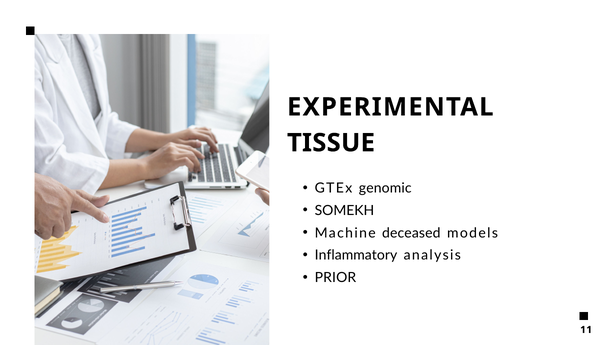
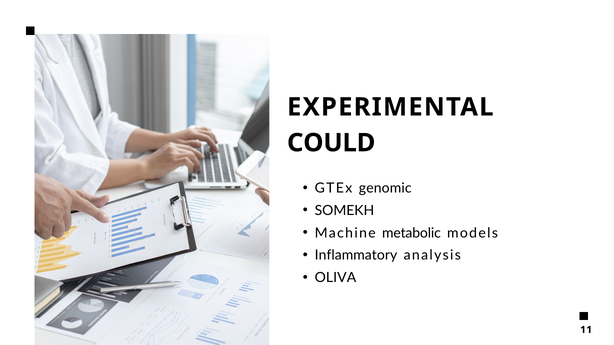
TISSUE: TISSUE -> COULD (331, 143)
deceased: deceased -> metabolic (411, 233)
PRIOR: PRIOR -> OLIVA (335, 278)
